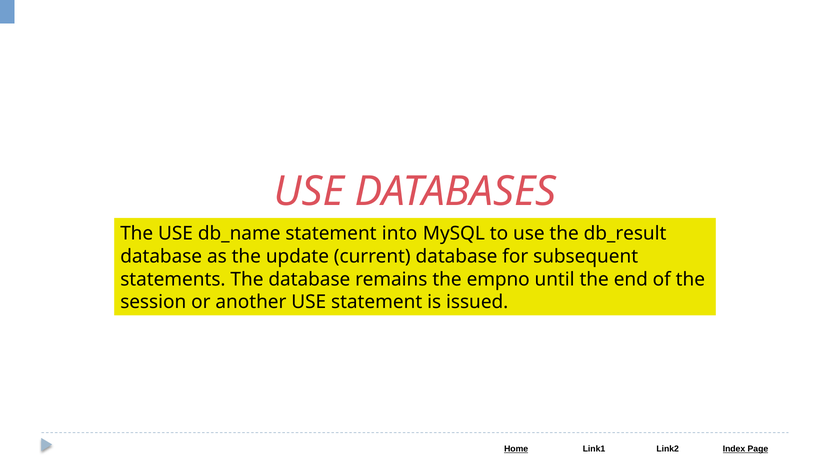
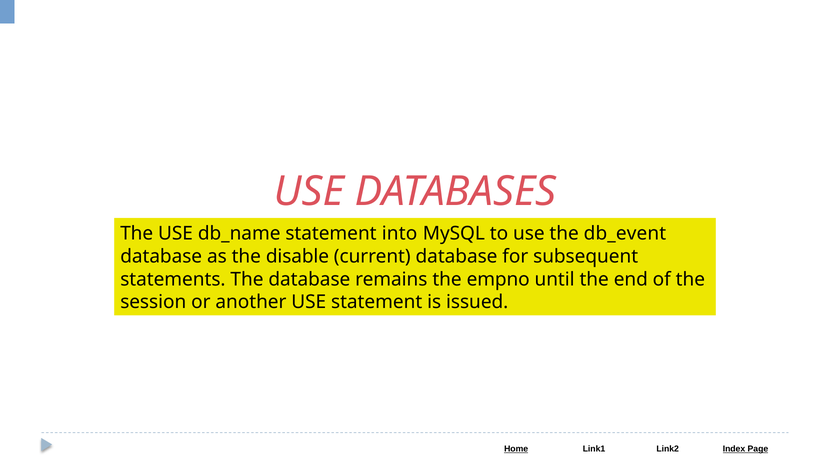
db_result: db_result -> db_event (625, 234)
update: update -> disable (297, 256)
